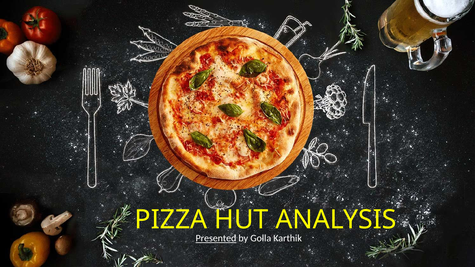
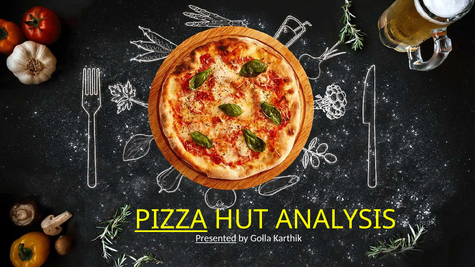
PIZZA underline: none -> present (171, 220)
